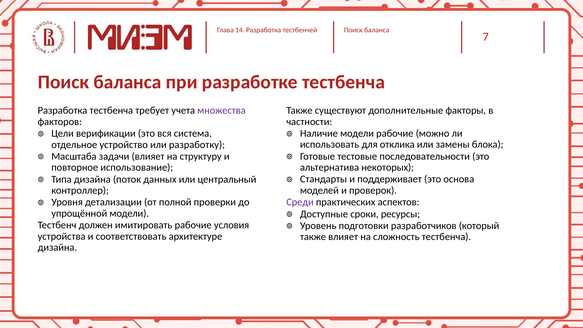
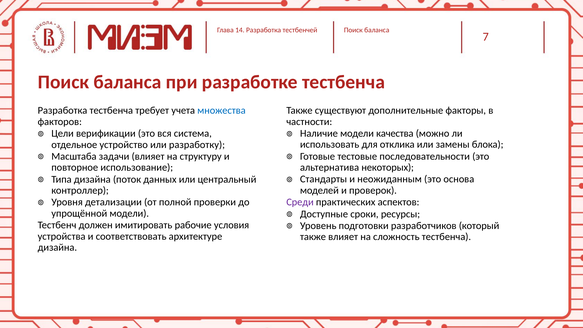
множества colour: purple -> blue (221, 110)
модели рабочие: рабочие -> качества (395, 133)
поддерживает: поддерживает -> неожиданным (390, 179)
